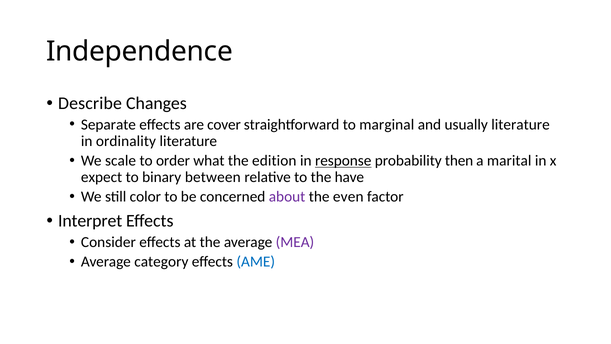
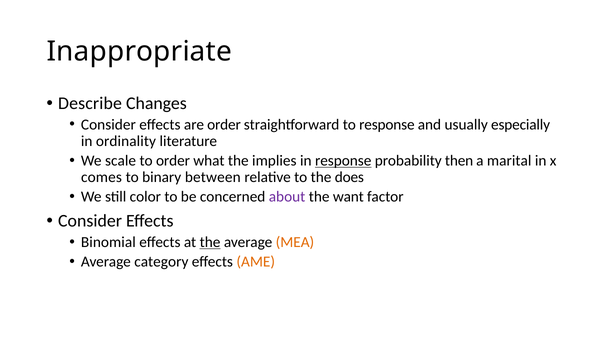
Independence: Independence -> Inappropriate (139, 51)
Separate: Separate -> Consider (108, 124)
are cover: cover -> order (224, 124)
to marginal: marginal -> response (387, 124)
usually literature: literature -> especially (521, 124)
edition: edition -> implies (274, 161)
expect: expect -> comes (101, 177)
have: have -> does (349, 177)
even: even -> want (348, 197)
Interpret: Interpret -> Consider (90, 221)
Consider: Consider -> Binomial (108, 242)
the underline: none -> present (210, 242)
MEA colour: purple -> orange (295, 242)
AME colour: blue -> orange (256, 262)
